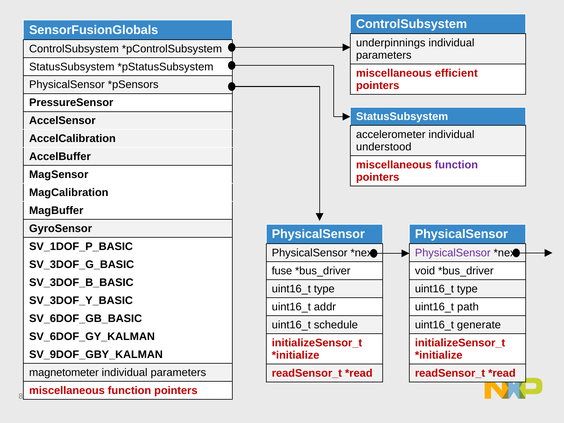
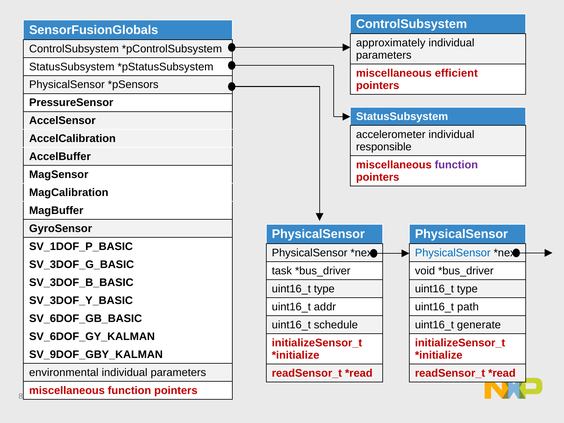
underpinnings: underpinnings -> approximately (391, 43)
understood: understood -> responsible (384, 147)
PhysicalSensor colour: purple -> blue (453, 253)
fuse: fuse -> task (282, 271)
magnetometer: magnetometer -> environmental (64, 372)
